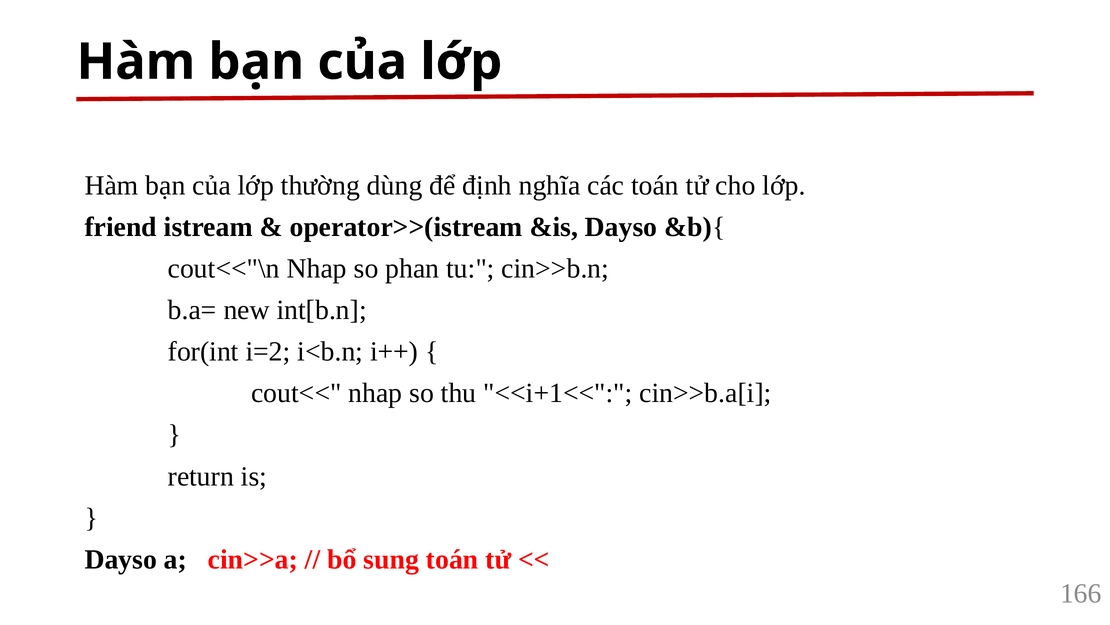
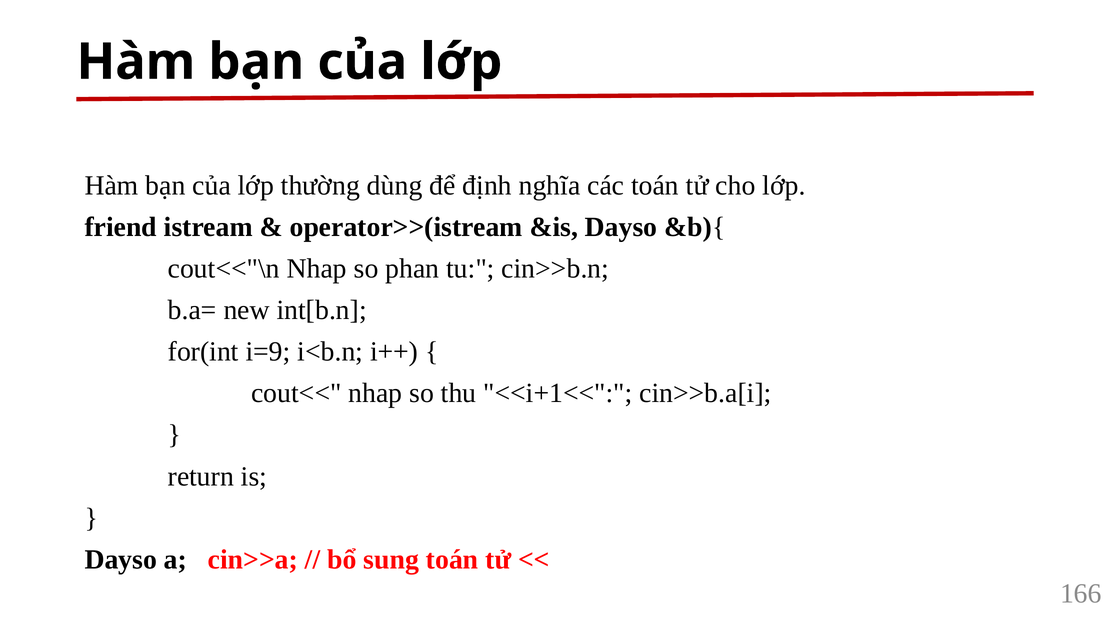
i=2: i=2 -> i=9 (268, 351)
